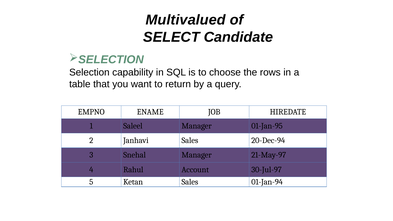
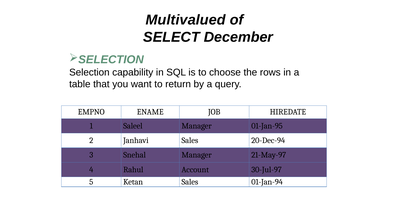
Candidate: Candidate -> December (238, 37)
